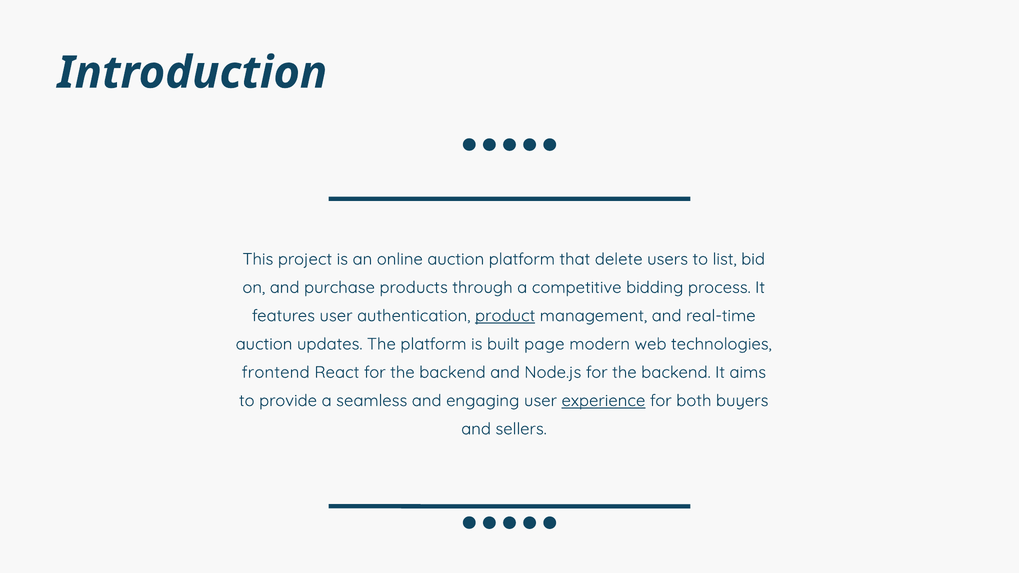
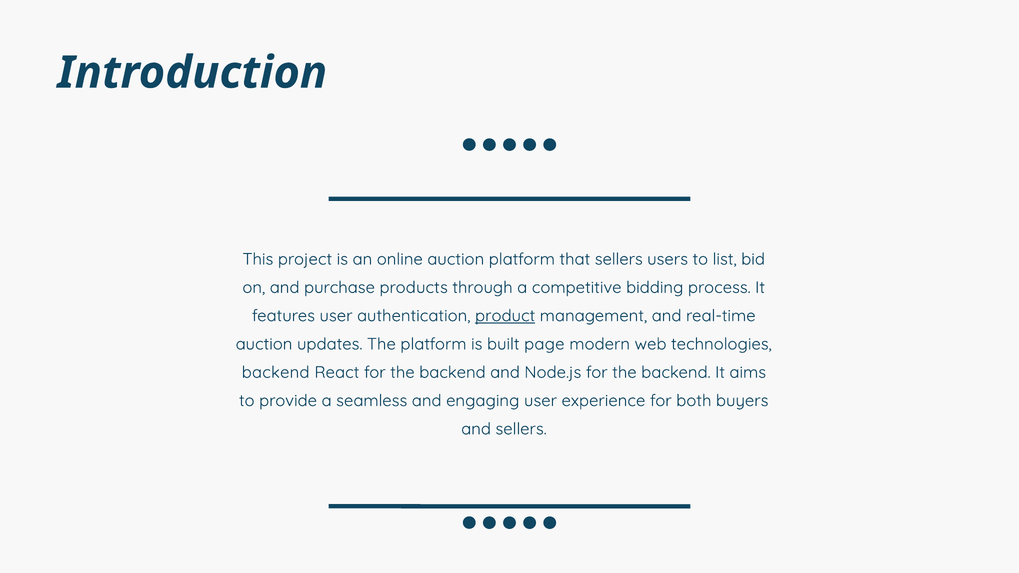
that delete: delete -> sellers (619, 259)
frontend: frontend -> backend (276, 372)
experience underline: present -> none (603, 401)
